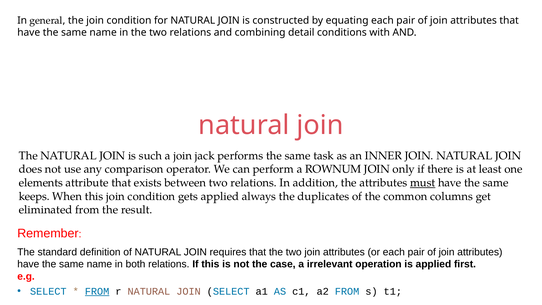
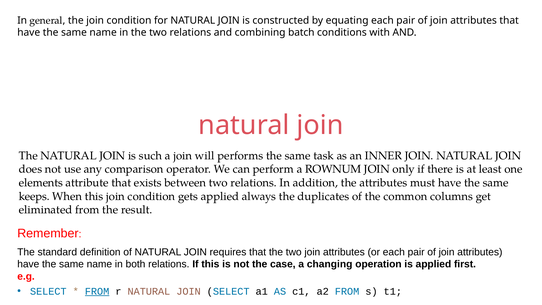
detail: detail -> batch (301, 33)
jack: jack -> will (205, 156)
must underline: present -> none (423, 183)
irrelevant: irrelevant -> changing (330, 264)
